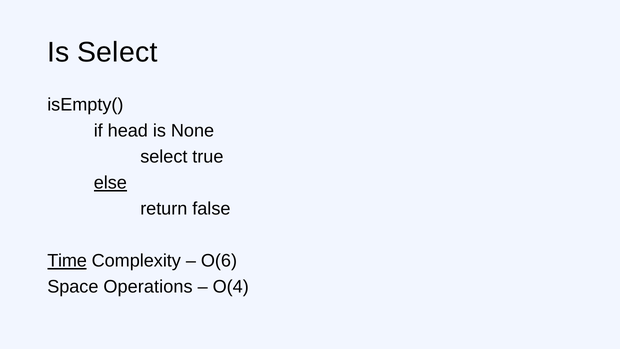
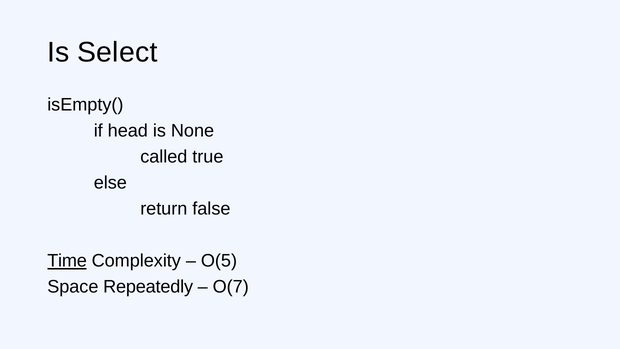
select: select -> called (164, 157)
else underline: present -> none (110, 183)
O(6: O(6 -> O(5 (219, 261)
Operations: Operations -> Repeatedly (148, 287)
O(4: O(4 -> O(7 (231, 287)
